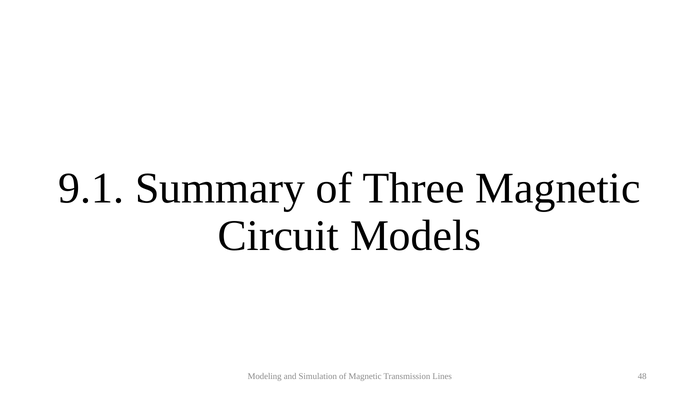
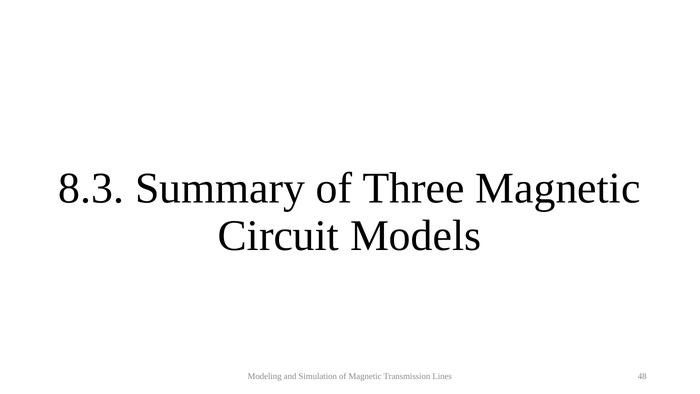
9.1: 9.1 -> 8.3 (91, 188)
